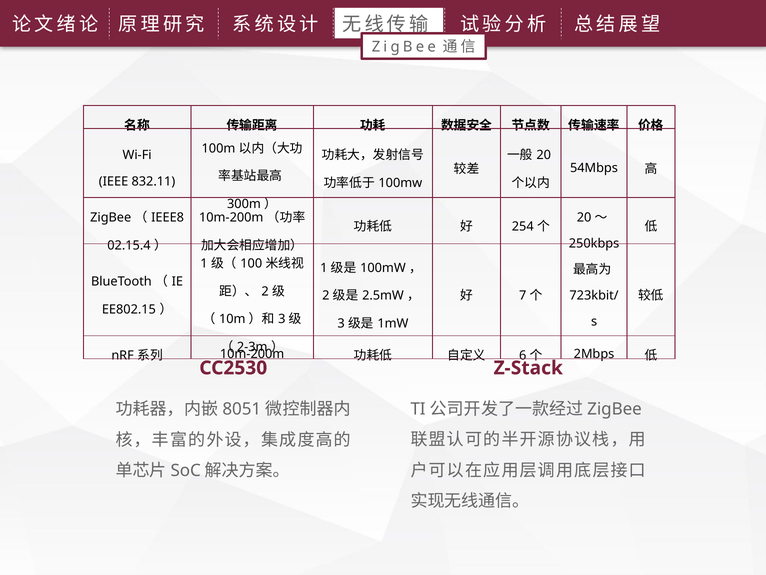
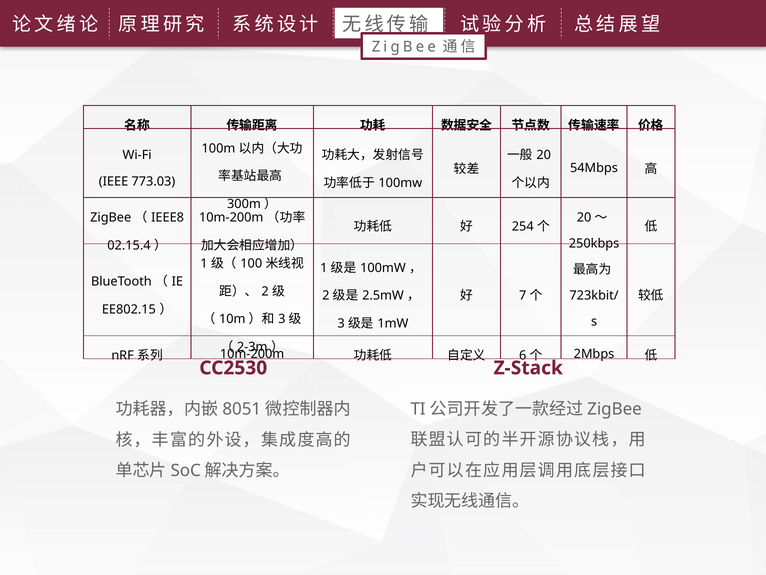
832.11: 832.11 -> 773.03 (153, 181)
